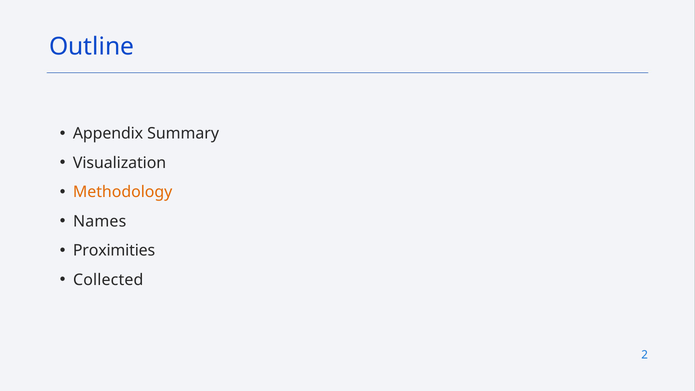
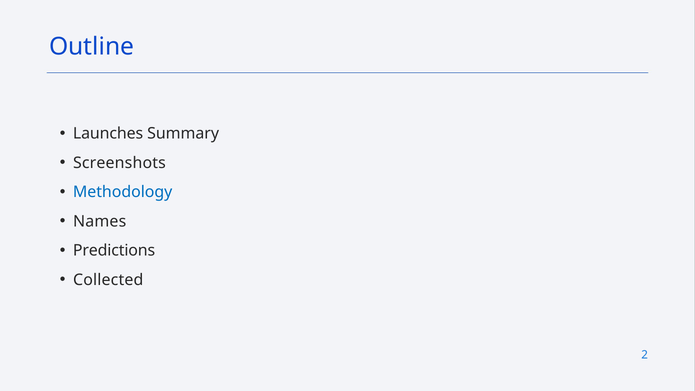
Appendix: Appendix -> Launches (108, 134)
Visualization: Visualization -> Screenshots (119, 163)
Methodology colour: orange -> blue (123, 192)
Proximities: Proximities -> Predictions (114, 251)
